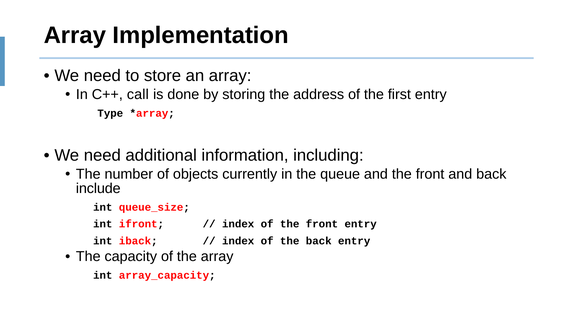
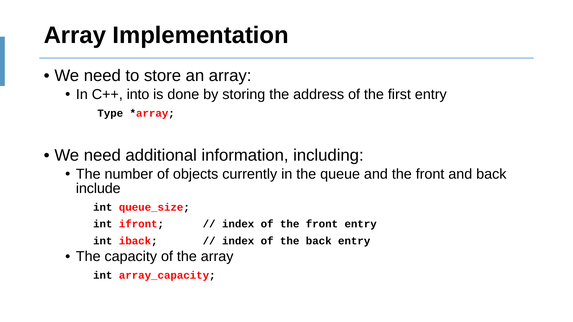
call: call -> into (138, 94)
